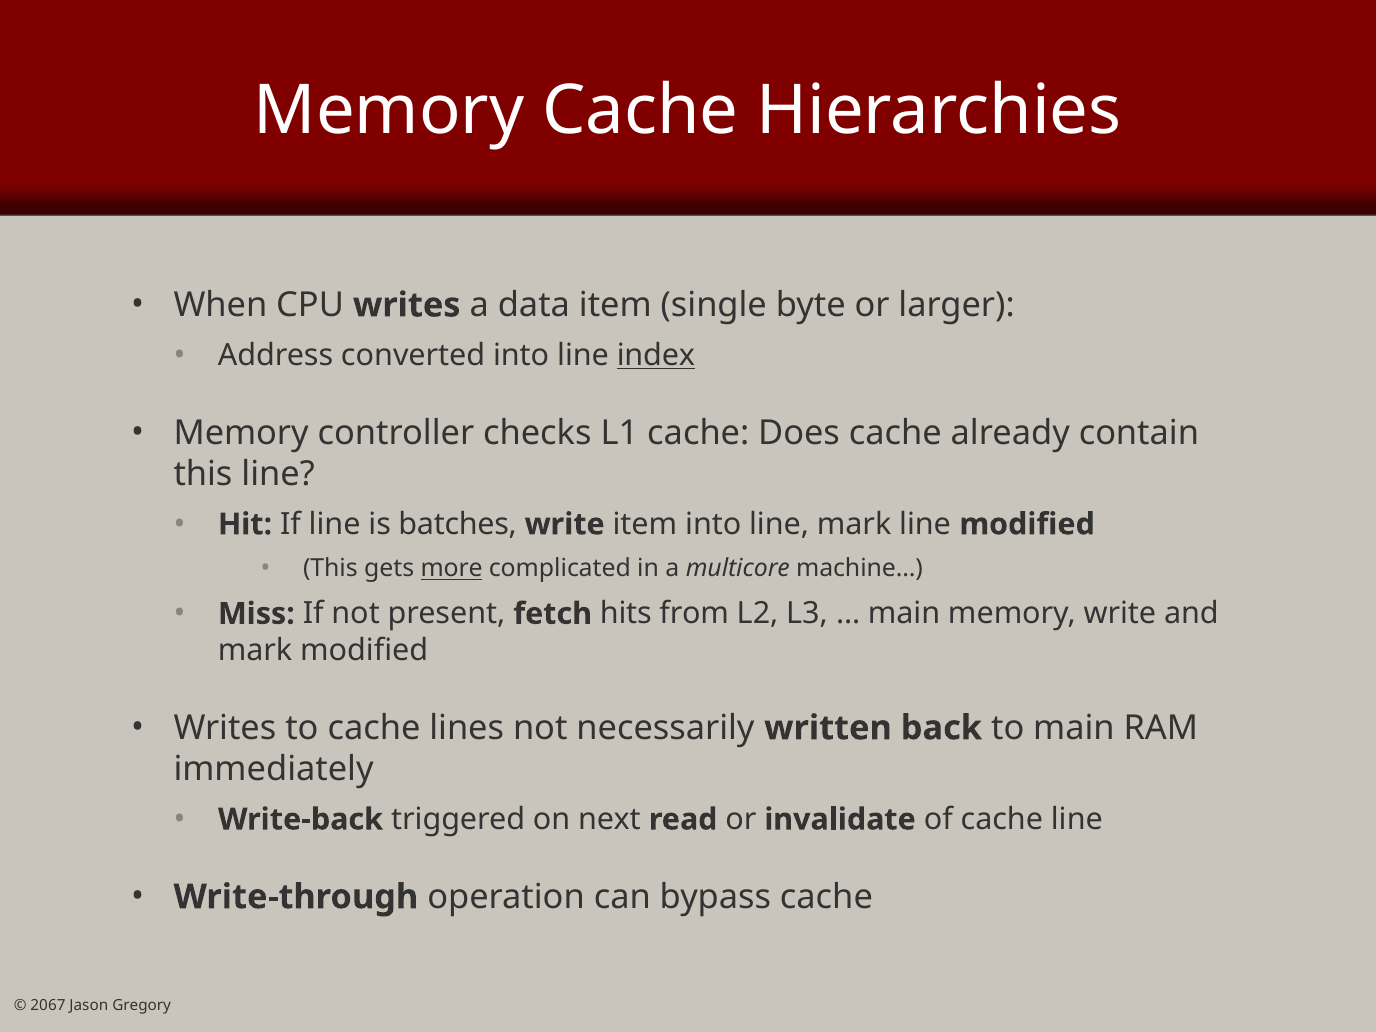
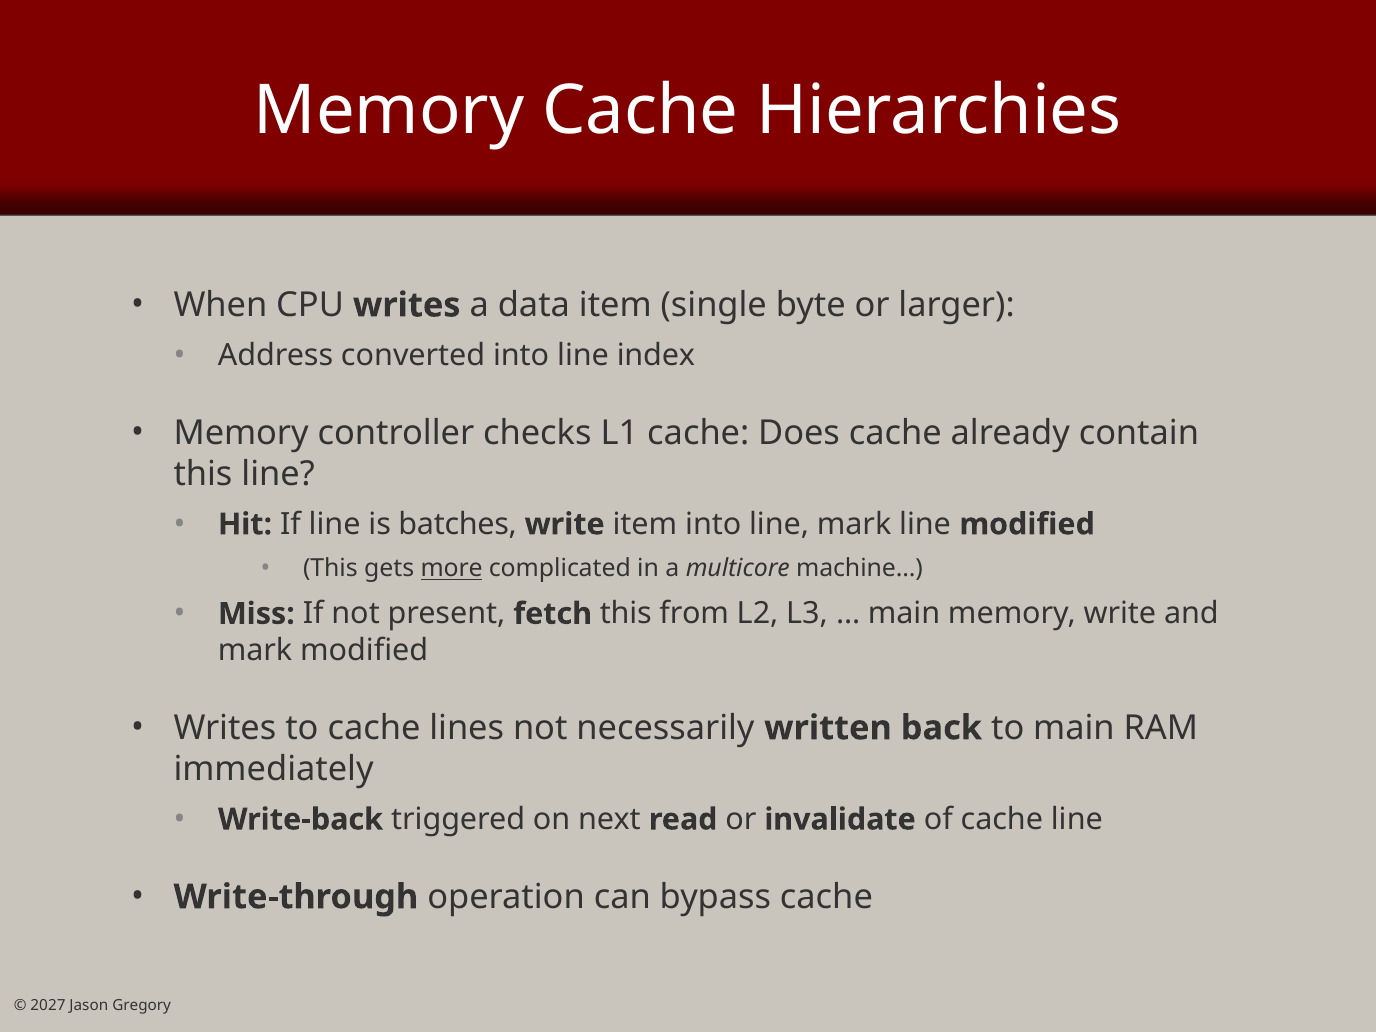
index underline: present -> none (656, 355)
fetch hits: hits -> this (626, 614)
2067: 2067 -> 2027 (48, 1005)
